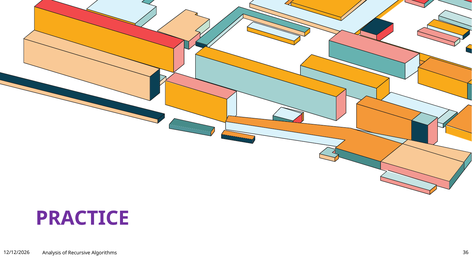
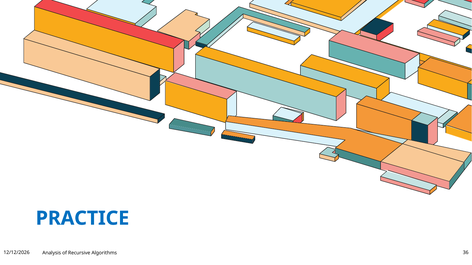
PRACTICE colour: purple -> blue (83, 219)
